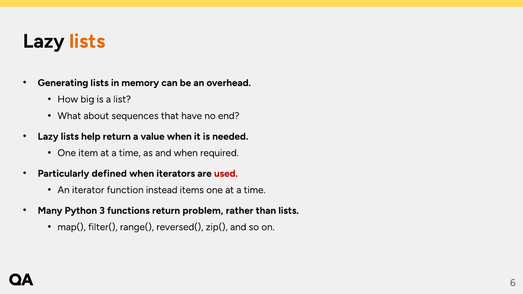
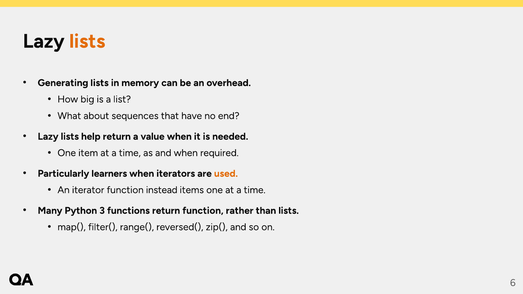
defined: defined -> learners (109, 174)
used colour: red -> orange (226, 174)
return problem: problem -> function (203, 211)
